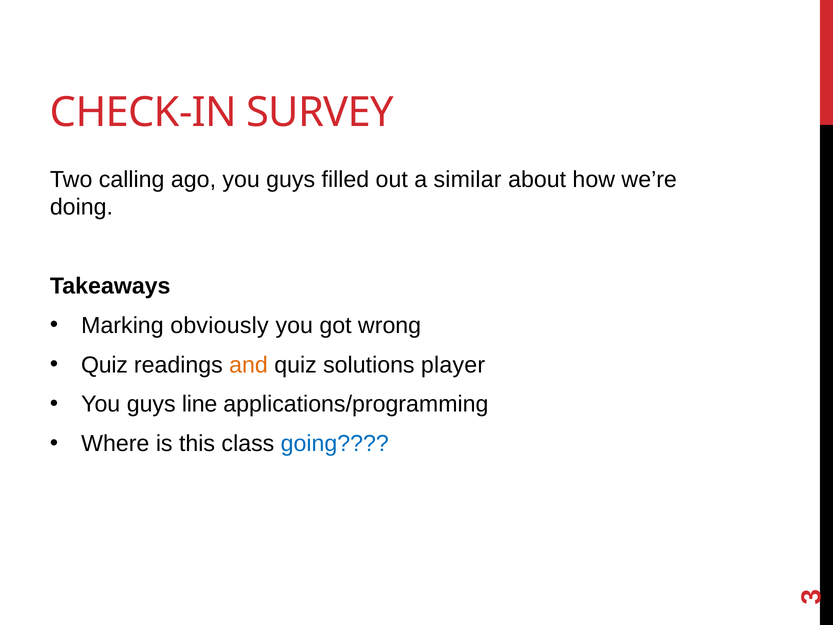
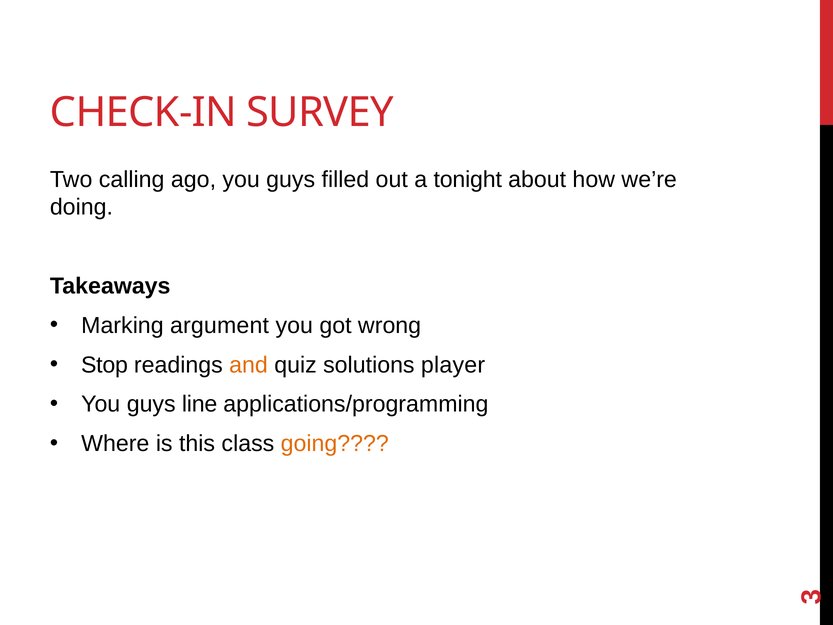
similar: similar -> tonight (468, 179)
obviously: obviously -> argument (219, 325)
Quiz: Quiz -> Stop (104, 365)
going colour: blue -> orange (335, 443)
